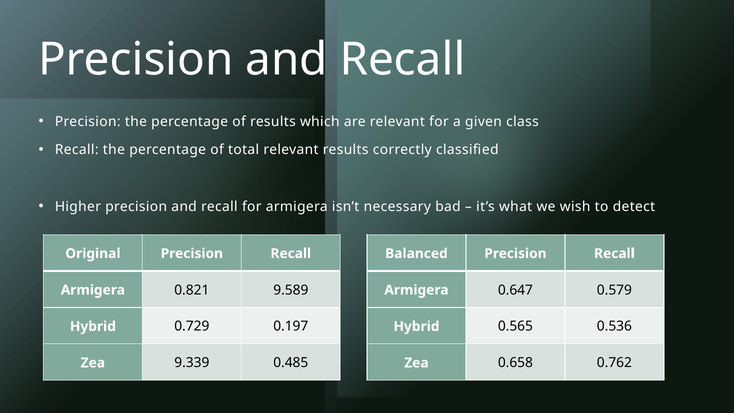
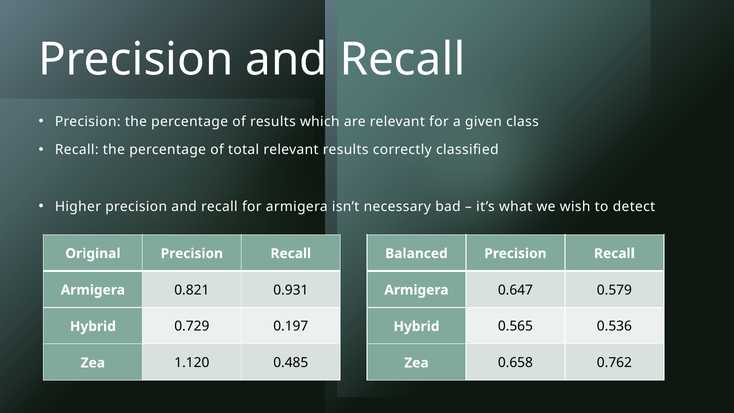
9.589: 9.589 -> 0.931 (291, 290)
9.339: 9.339 -> 1.120 (192, 363)
